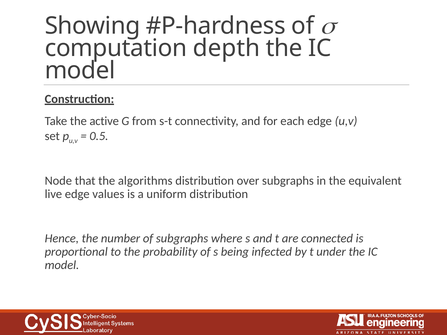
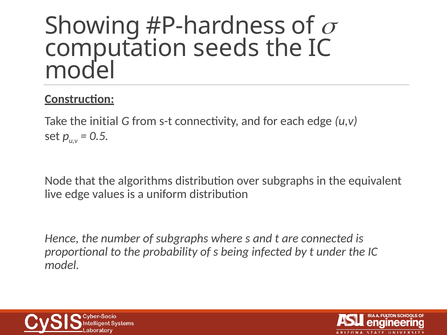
depth: depth -> seeds (226, 48)
active: active -> initial (104, 121)
